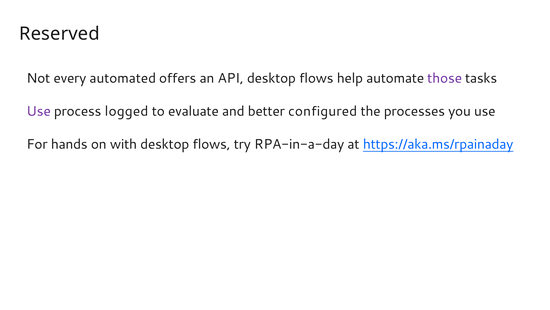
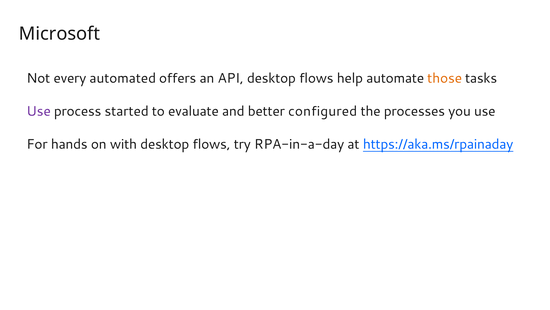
Reserved: Reserved -> Microsoft (60, 34)
those colour: purple -> orange (445, 78)
logged: logged -> started (127, 111)
